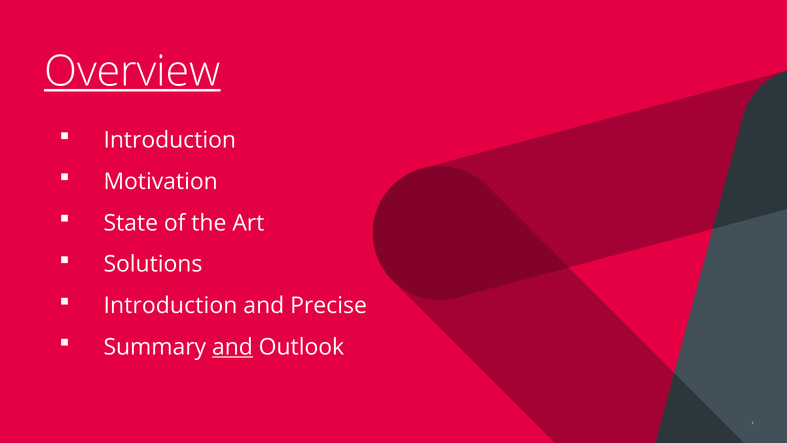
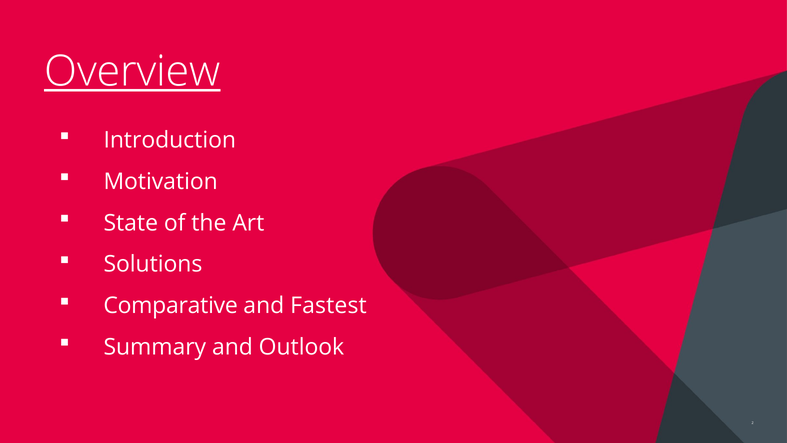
Introduction: Introduction -> Comparative (171, 306)
Precise: Precise -> Fastest (328, 306)
and underline: present -> none (232, 347)
